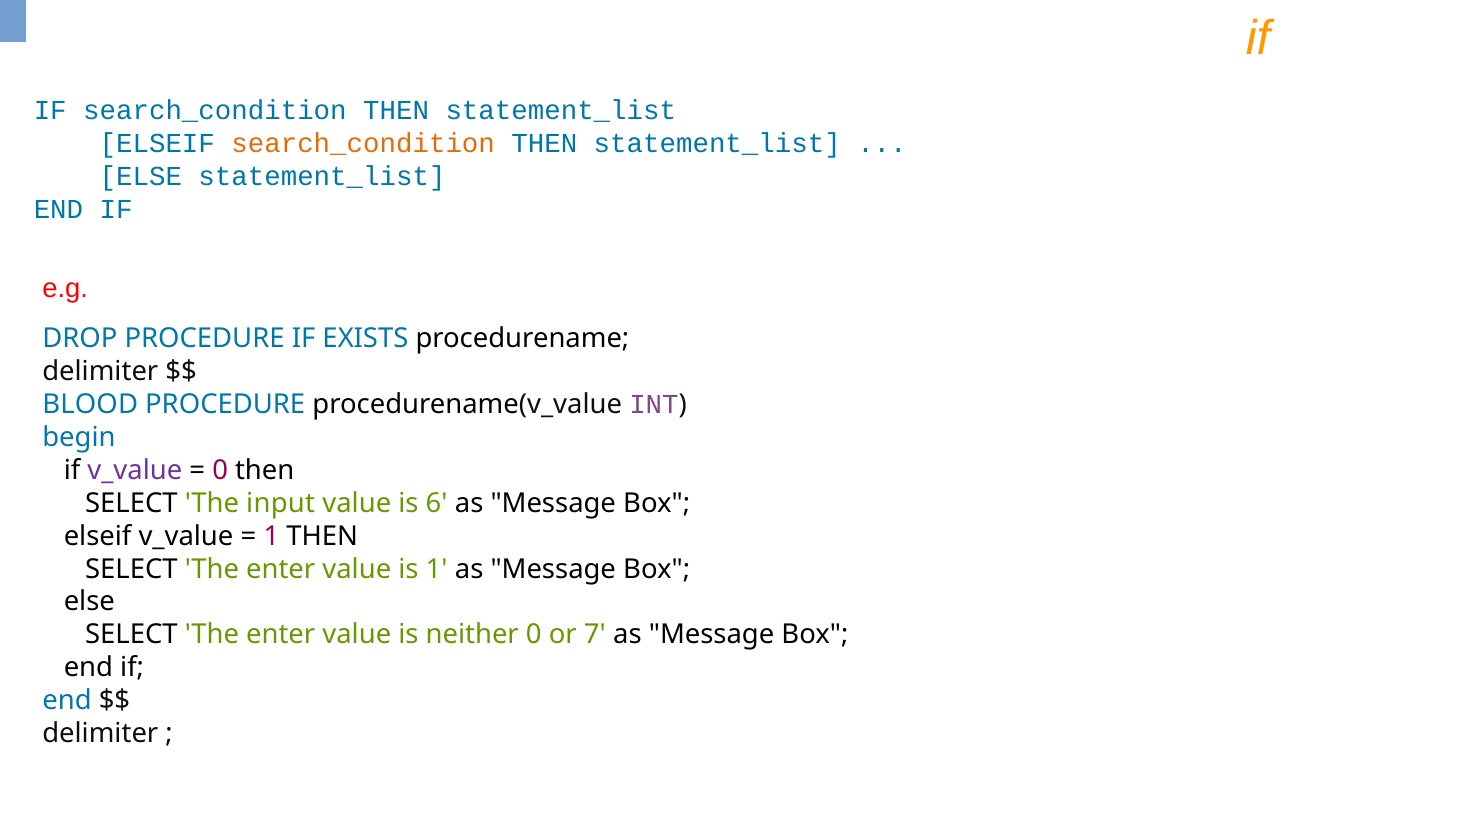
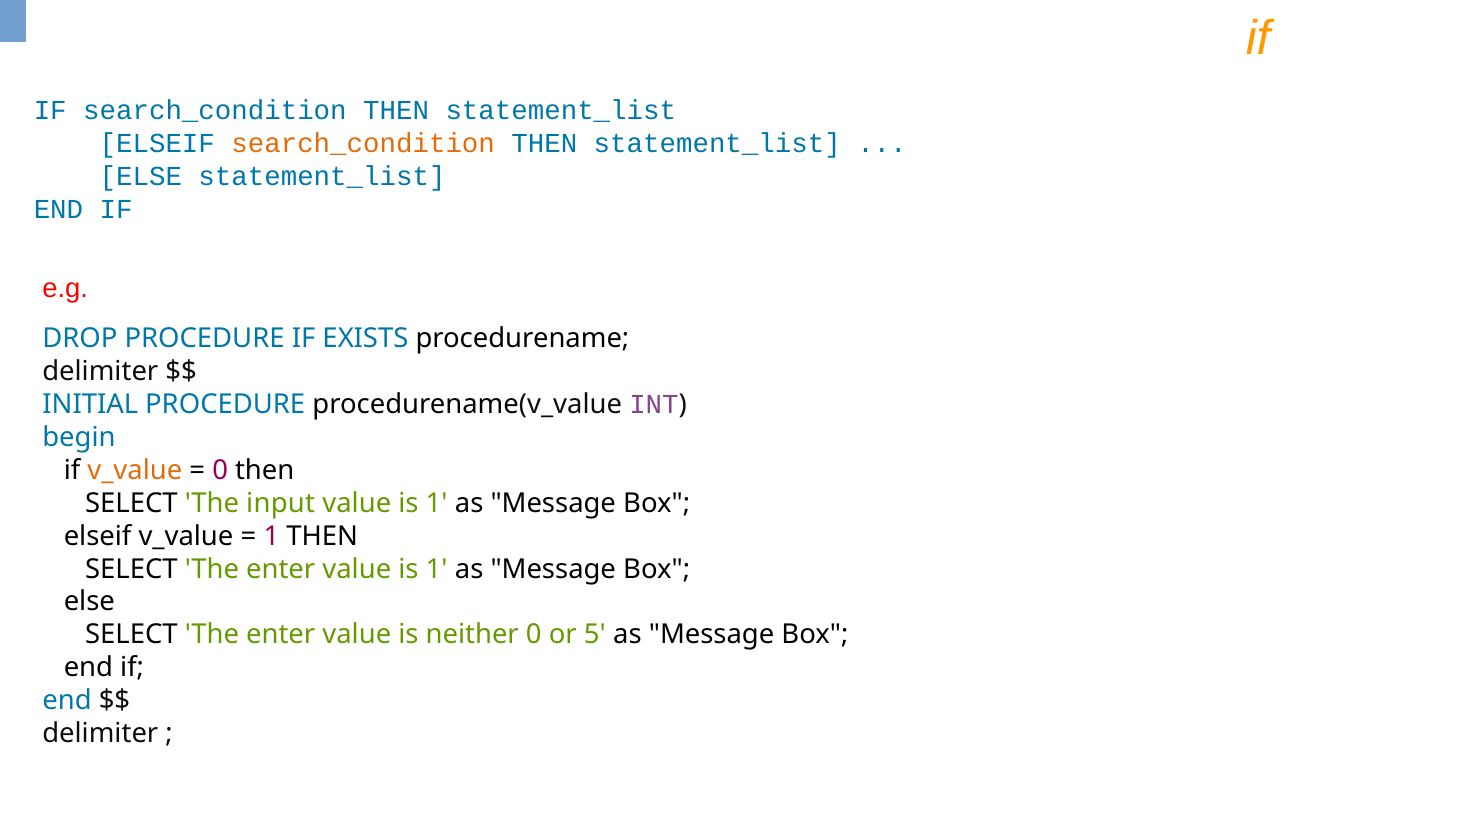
BLOOD: BLOOD -> INITIAL (90, 405)
v_value colour: purple -> orange (135, 470)
6: 6 -> 1 (437, 503)
7: 7 -> 5 (595, 635)
